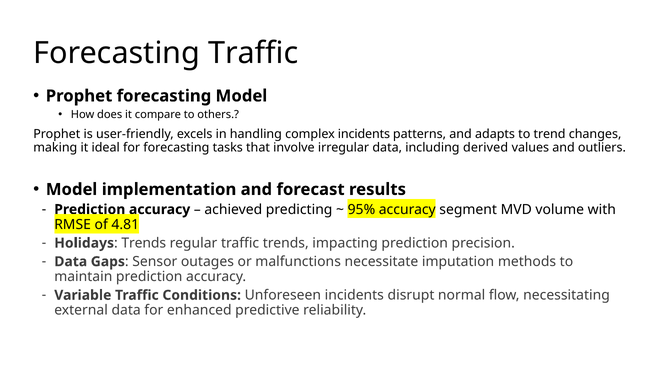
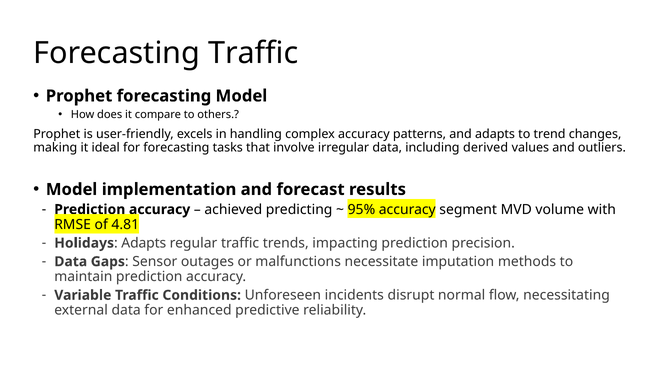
complex incidents: incidents -> accuracy (364, 134)
Trends: Trends -> Adapts (144, 243)
